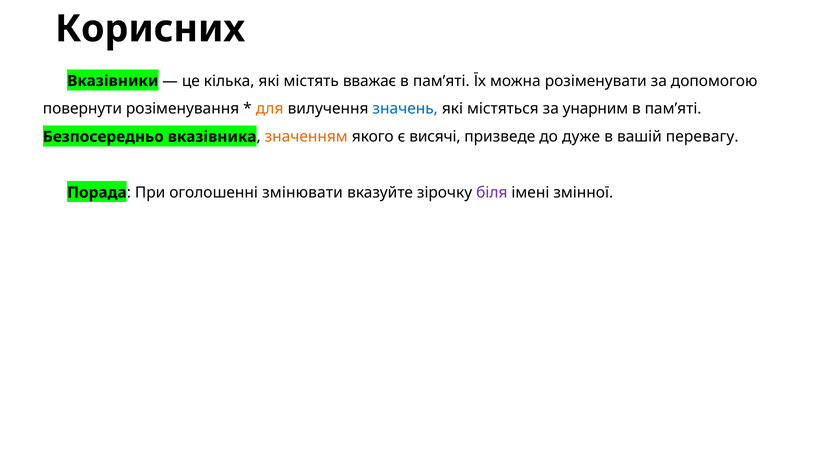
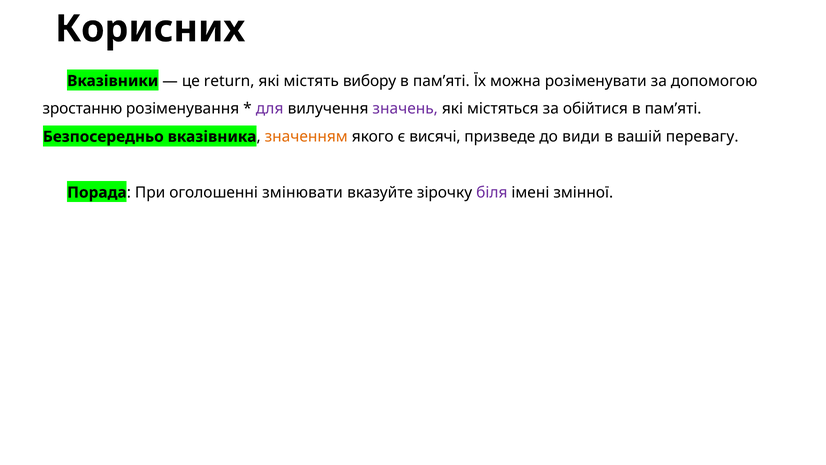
кілька: кілька -> return (229, 81)
вважає: вважає -> вибору (370, 81)
повернути: повернути -> зростанню (82, 109)
для colour: orange -> purple (270, 109)
значень colour: blue -> purple (405, 109)
унарним: унарним -> обійтися (595, 109)
дуже: дуже -> види (581, 137)
